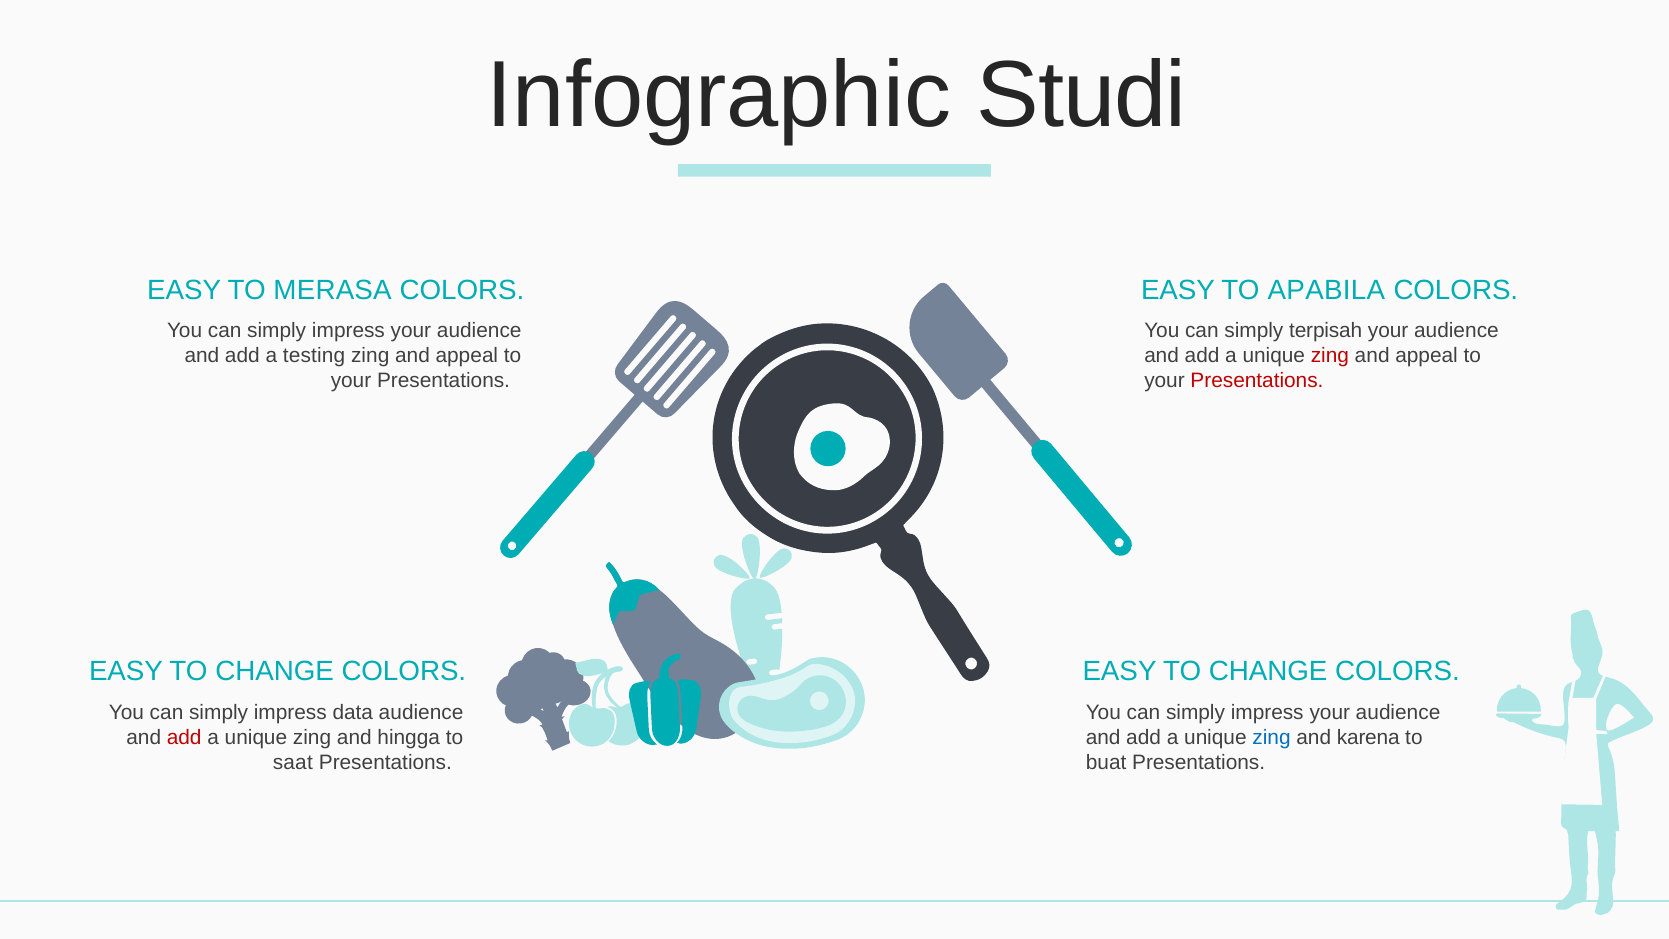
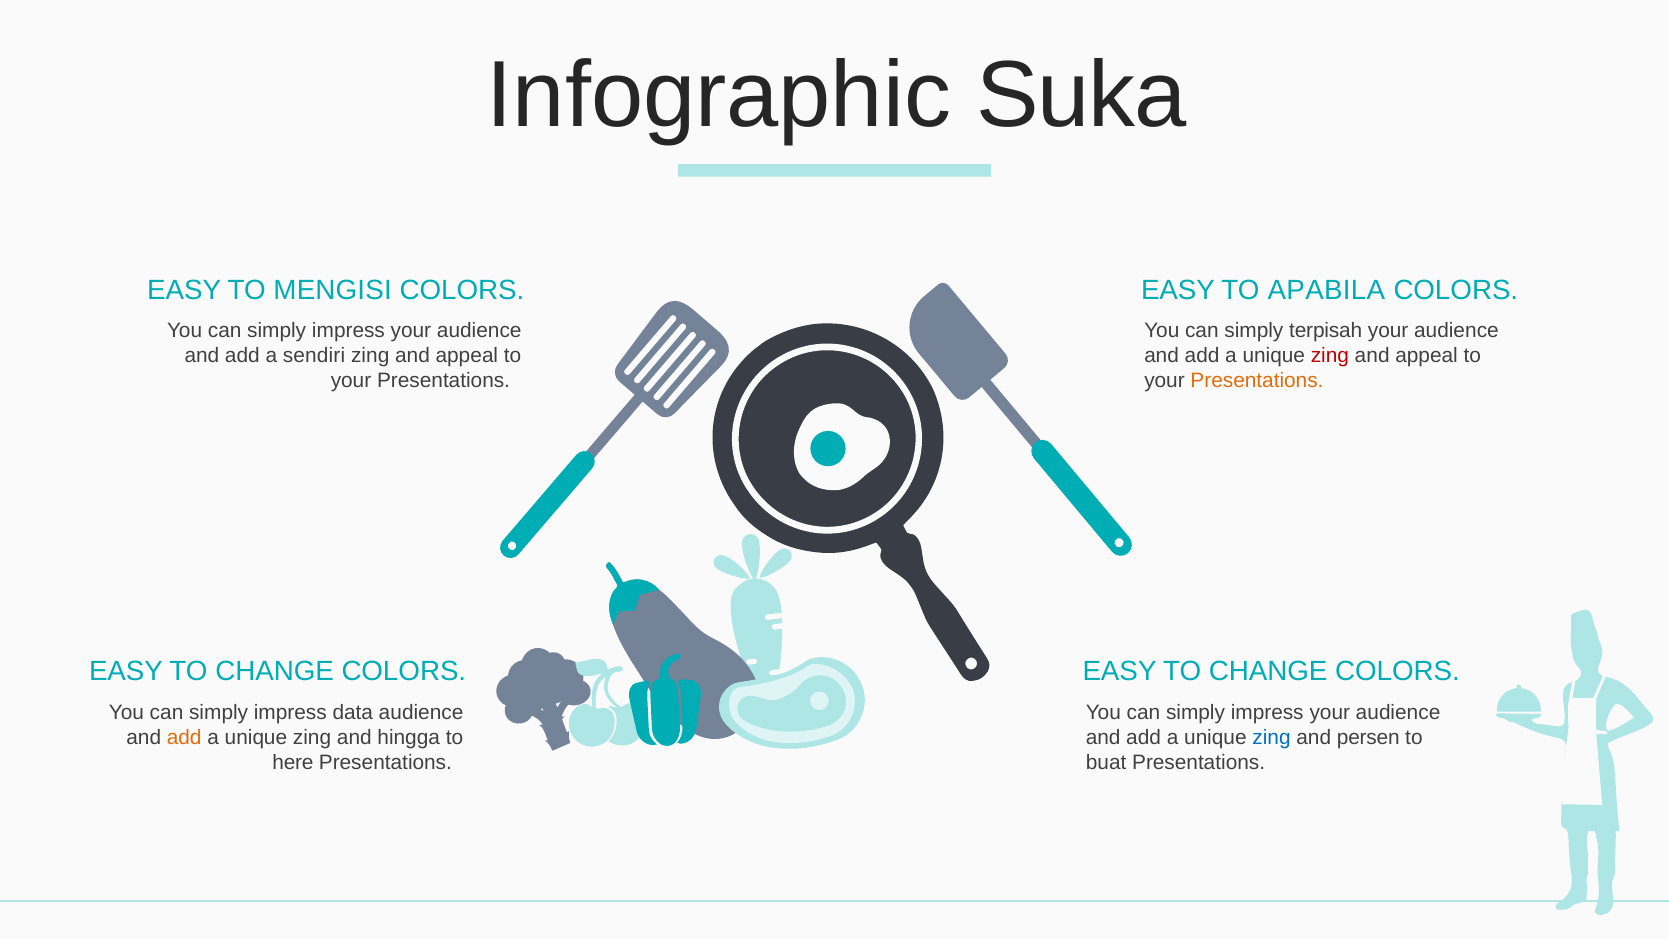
Studi: Studi -> Suka (1082, 95)
MERASA: MERASA -> MENGISI (333, 290)
testing: testing -> sendiri (314, 356)
Presentations colour: red -> orange (1257, 381)
add colour: red -> orange (184, 737)
karena: karena -> persen (1368, 737)
saat: saat -> here (293, 762)
